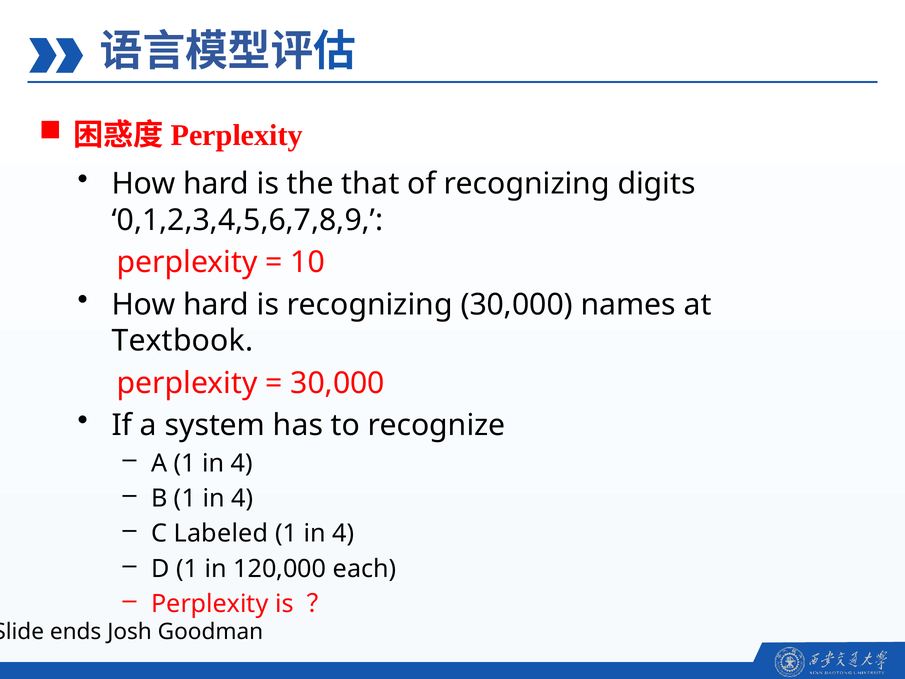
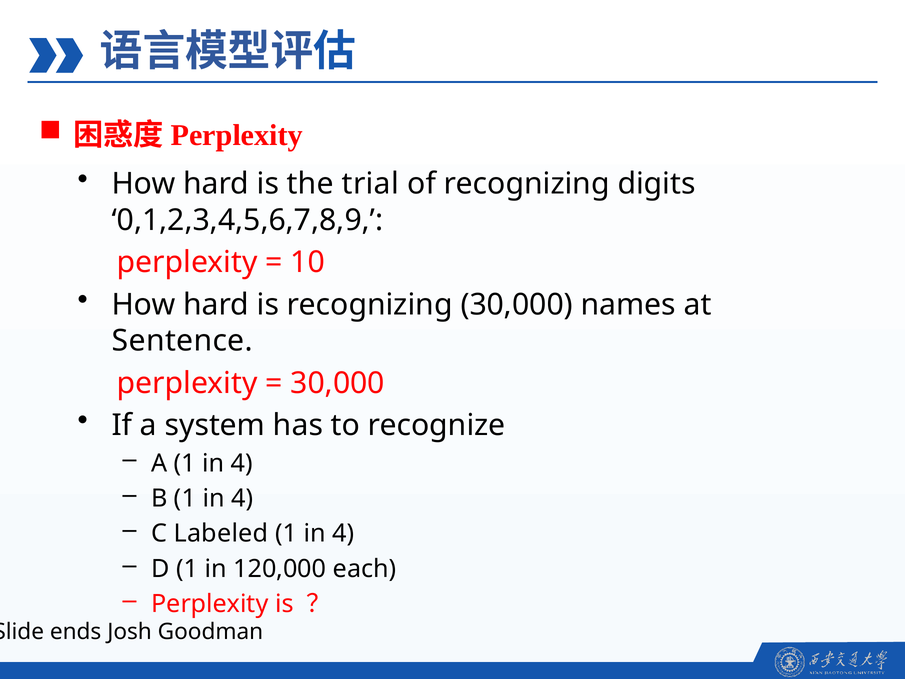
that: that -> trial (370, 184)
Textbook: Textbook -> Sentence (182, 341)
